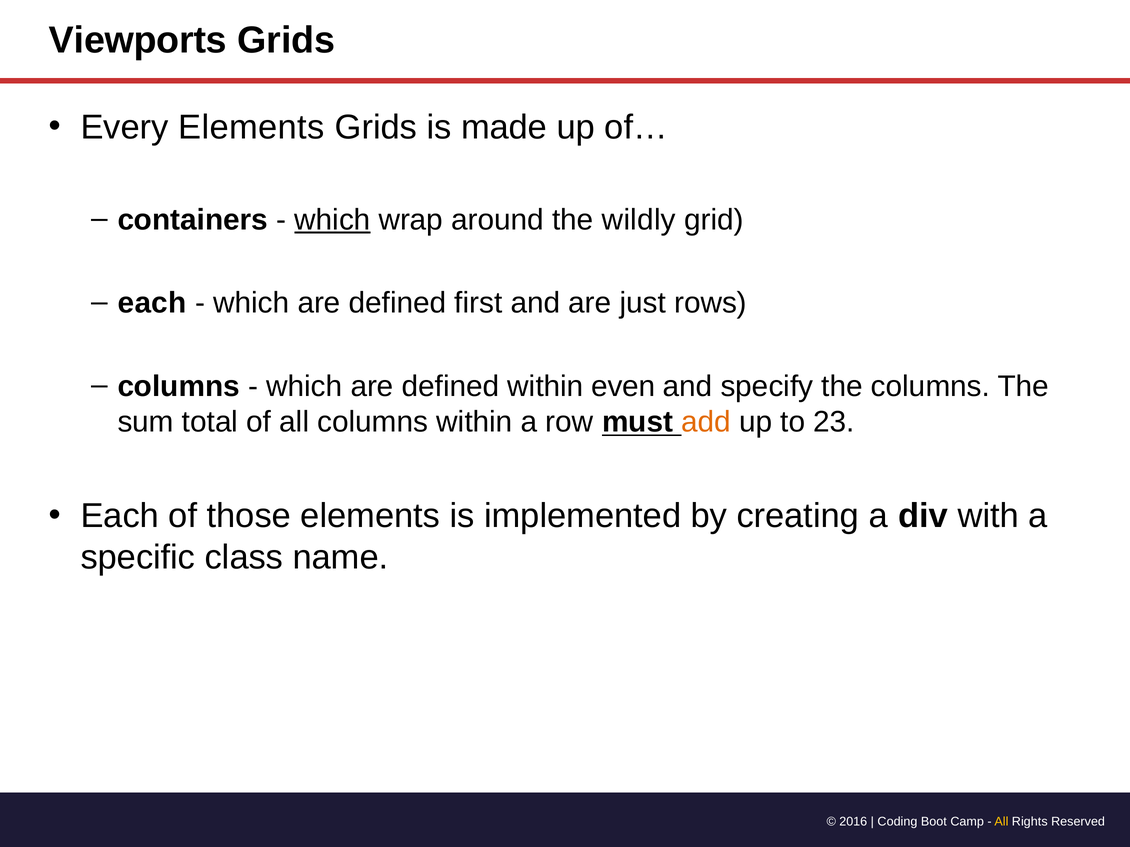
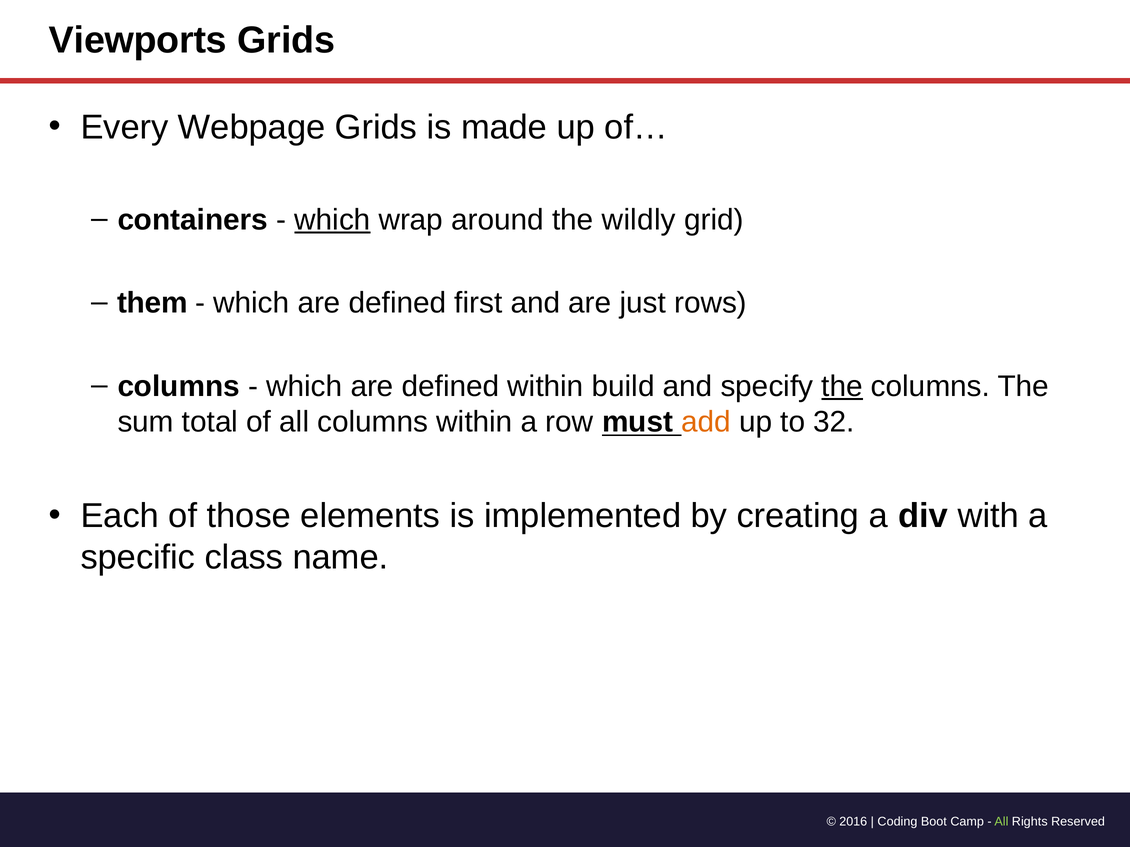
Every Elements: Elements -> Webpage (252, 127)
each: each -> them (152, 303)
even: even -> build (623, 387)
the underline: none -> present (842, 387)
23: 23 -> 32 (834, 422)
All colour: yellow -> light green (1001, 822)
